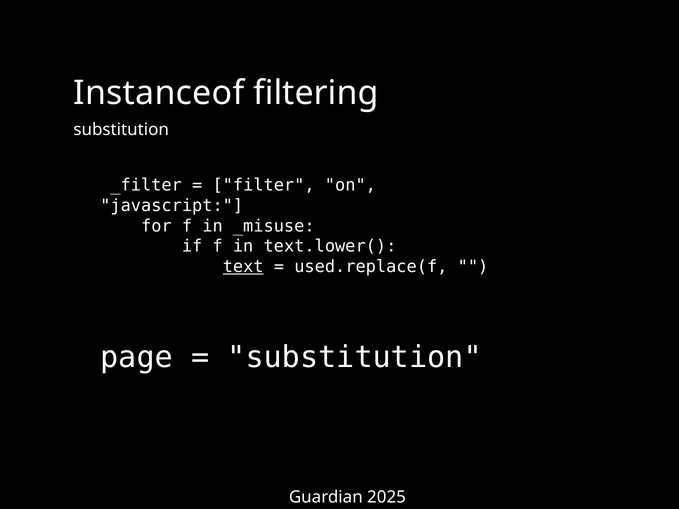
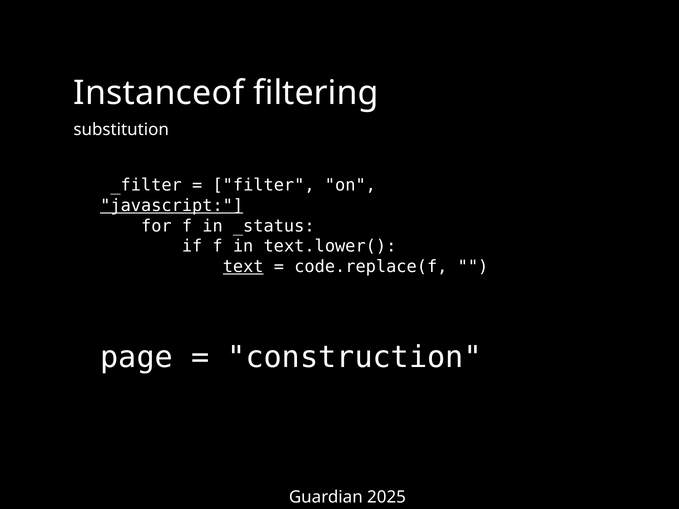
javascript underline: none -> present (172, 206)
_misuse: _misuse -> _status (274, 226)
used.replace(f: used.replace(f -> code.replace(f (371, 267)
substitution: substitution -> construction (355, 358)
